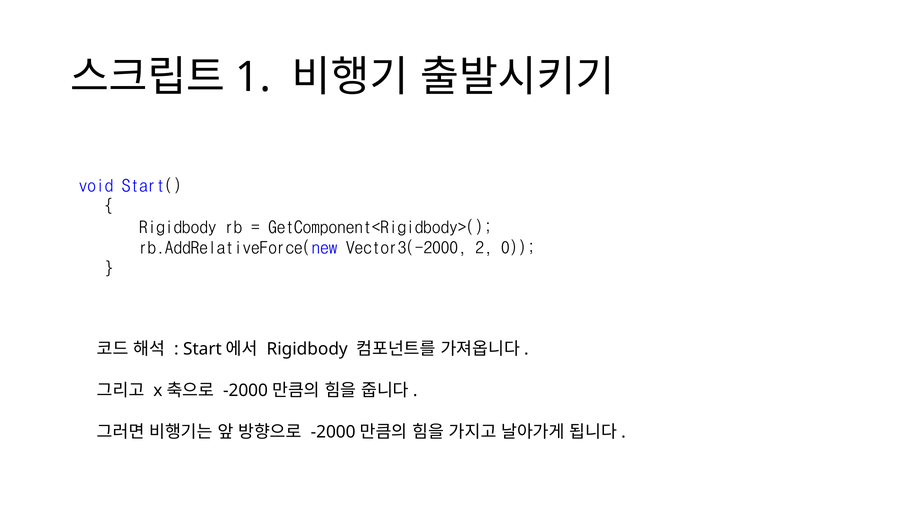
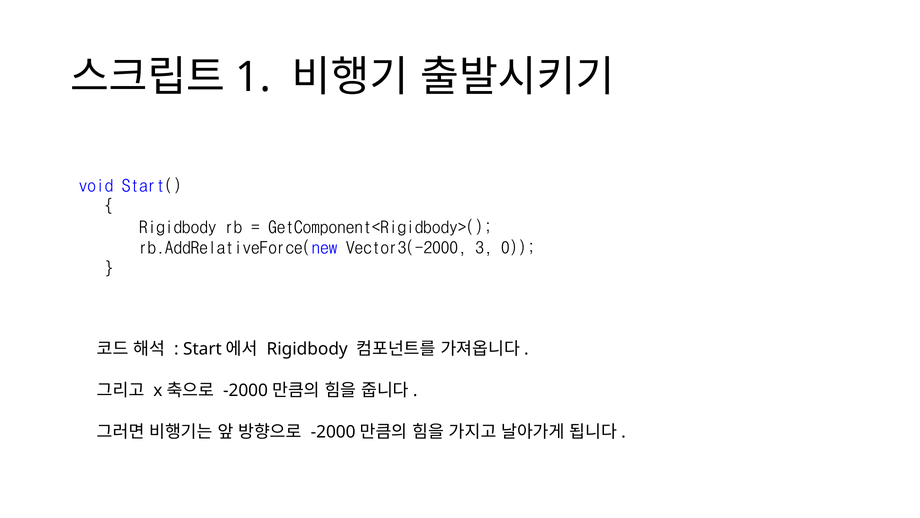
2: 2 -> 3 (484, 248)
